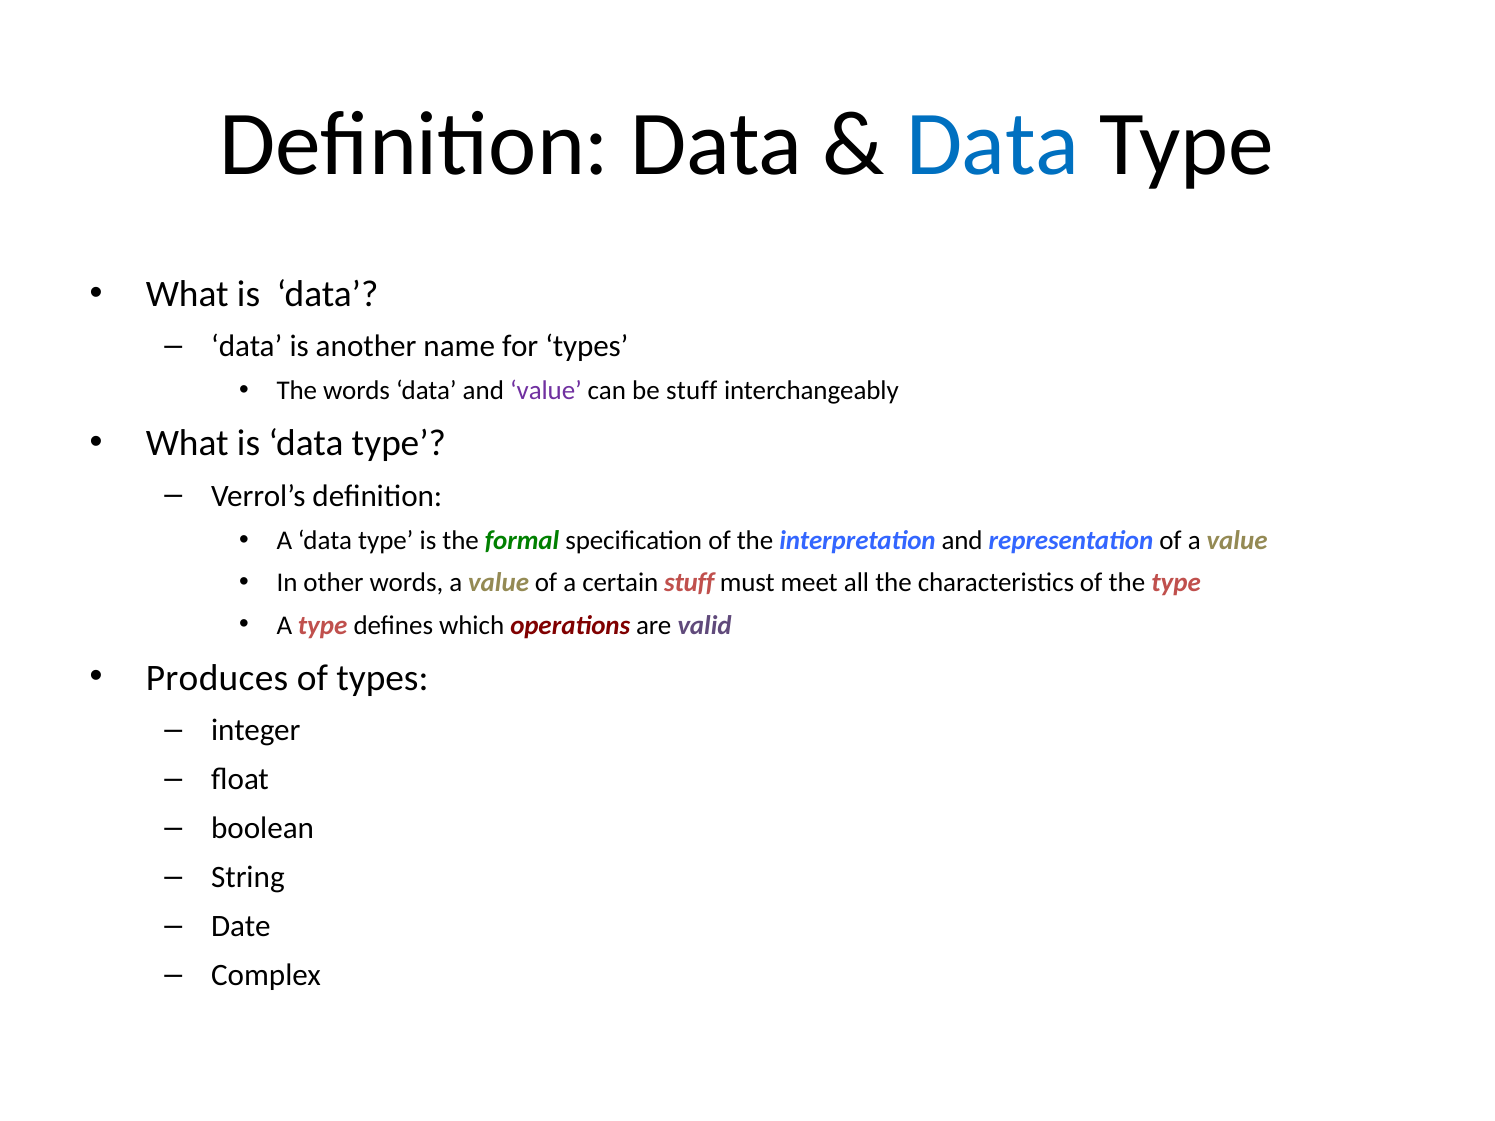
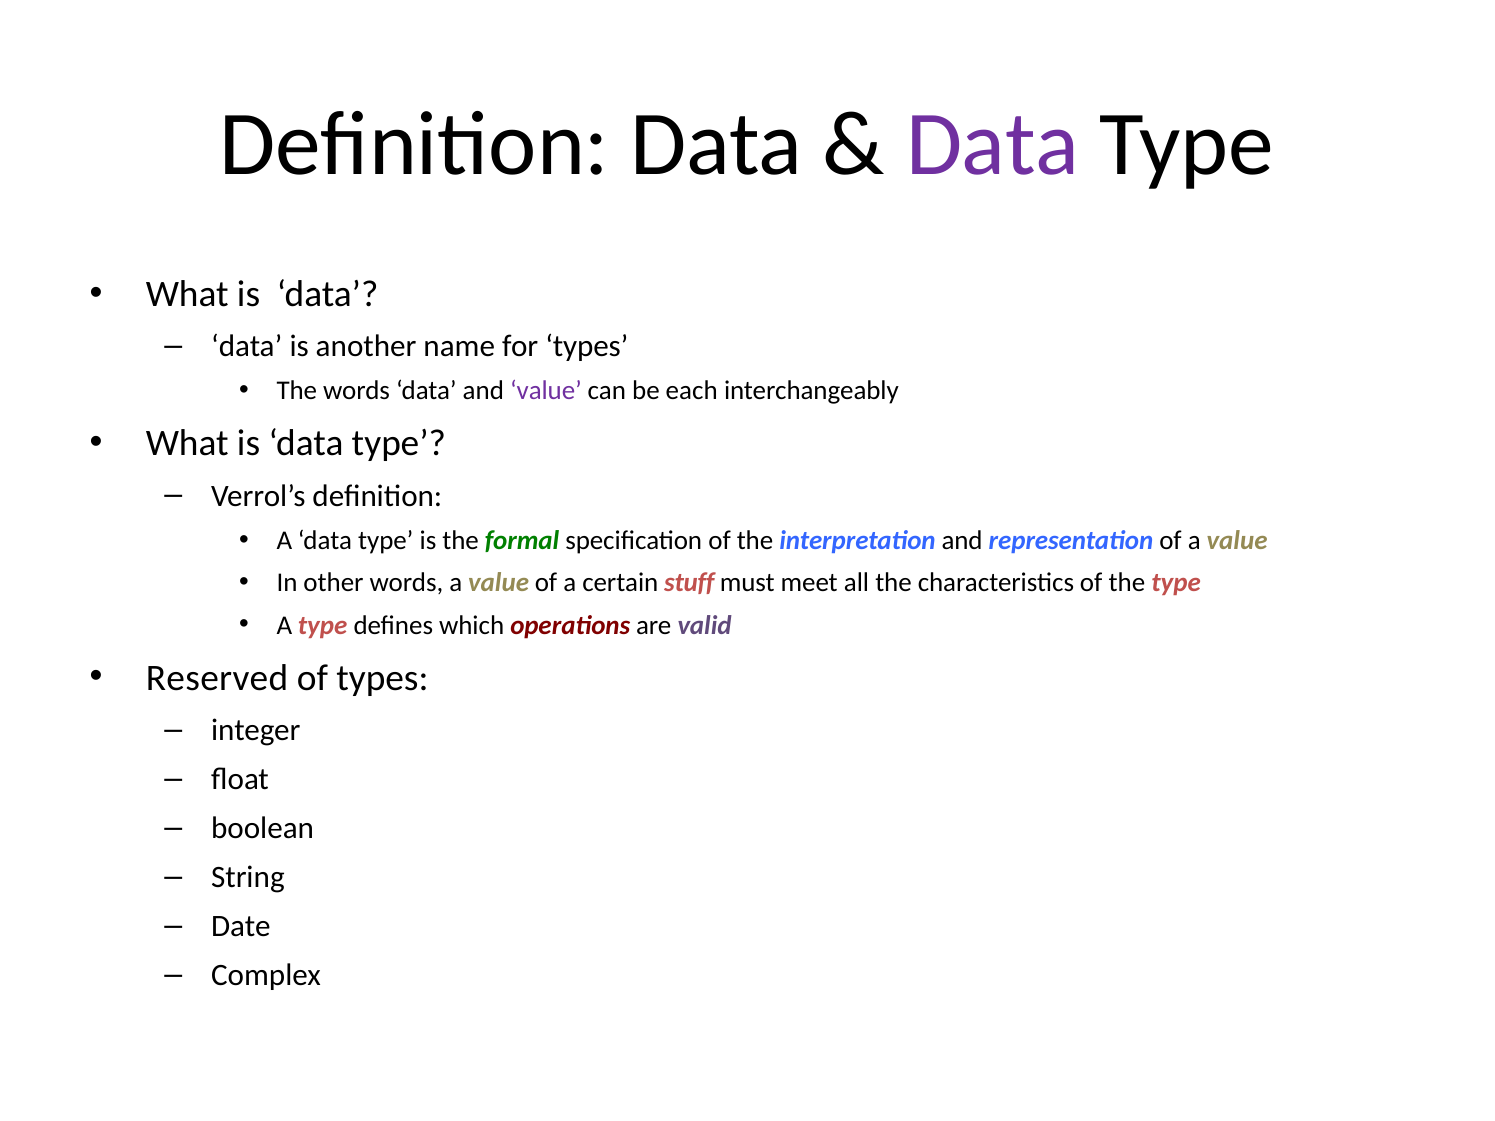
Data colour: blue -> purple (992, 145)
be stuff: stuff -> each (692, 391)
Produces: Produces -> Reserved (217, 678)
